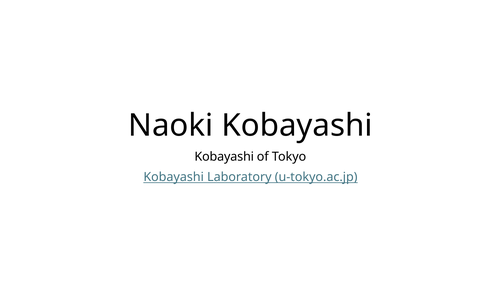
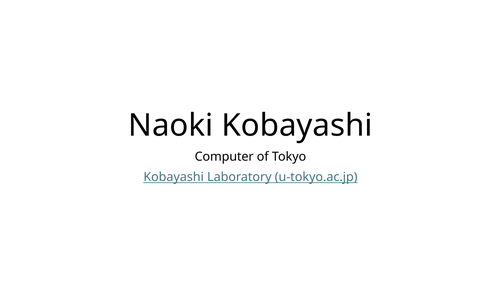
Kobayashi: Kobayashi -> Computer (224, 157)
